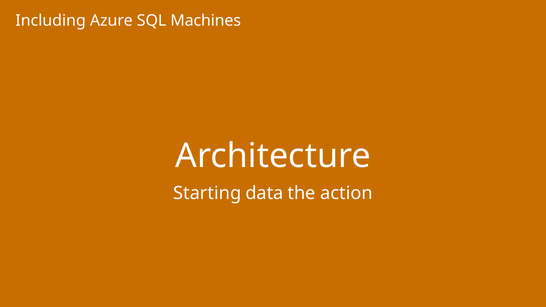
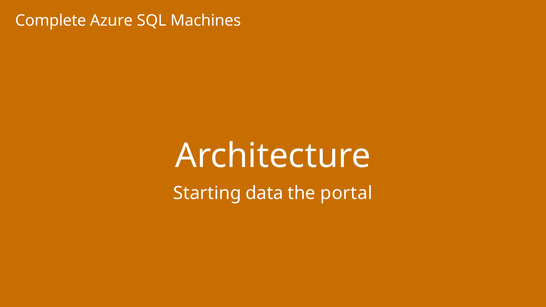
Including: Including -> Complete (51, 21)
action: action -> portal (346, 193)
